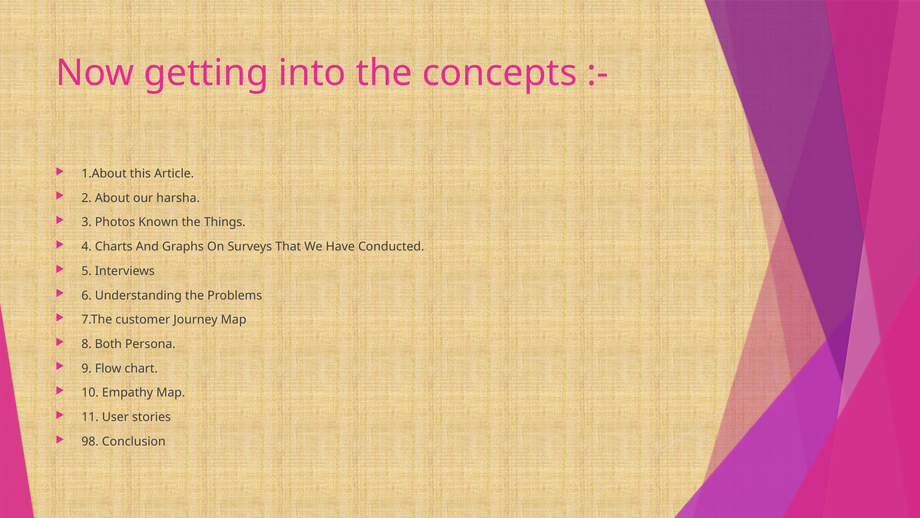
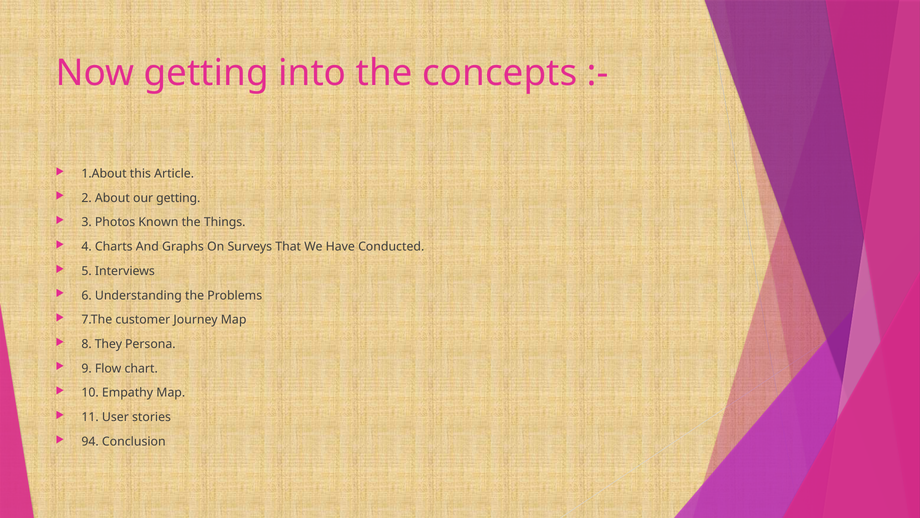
our harsha: harsha -> getting (178, 198)
Both: Both -> They (108, 344)
98: 98 -> 94 (90, 441)
